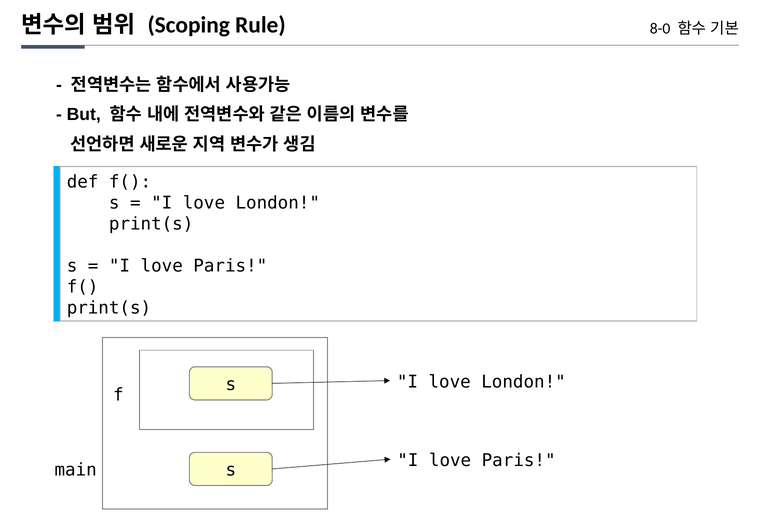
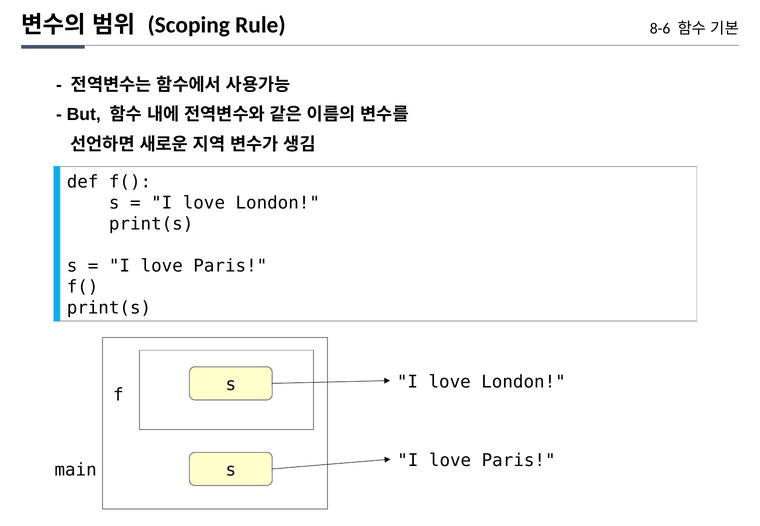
8-0: 8-0 -> 8-6 (660, 29)
